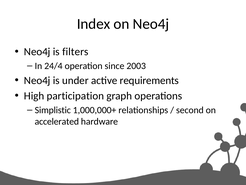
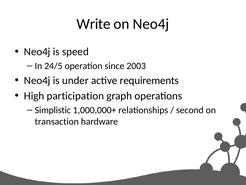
Index: Index -> Write (94, 24)
filters: filters -> speed (75, 52)
24/4: 24/4 -> 24/5 (53, 66)
accelerated: accelerated -> transaction (57, 121)
